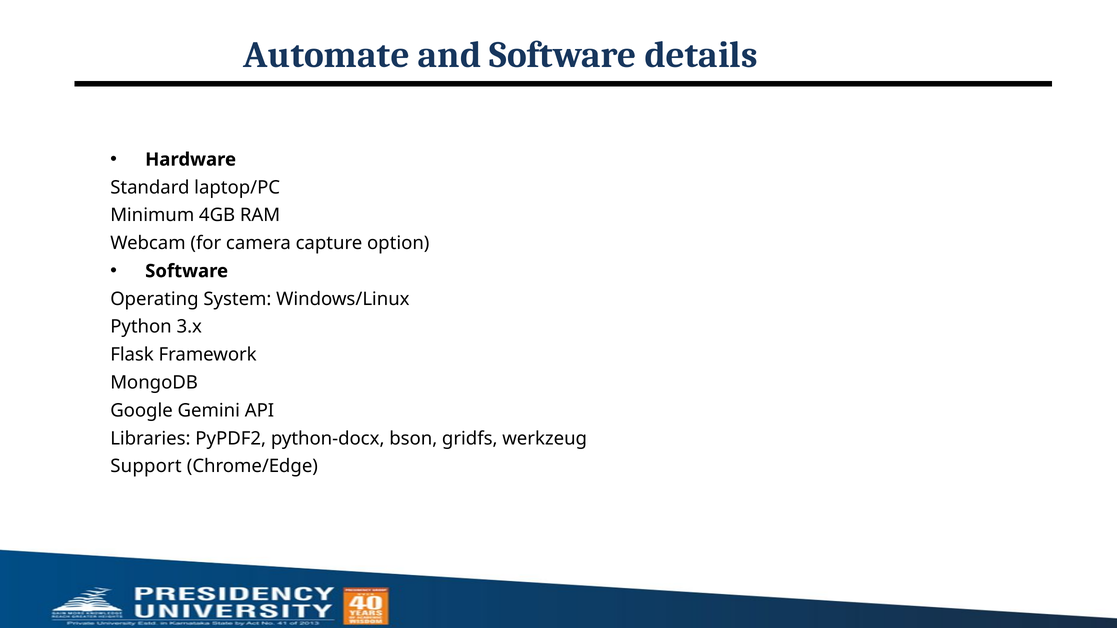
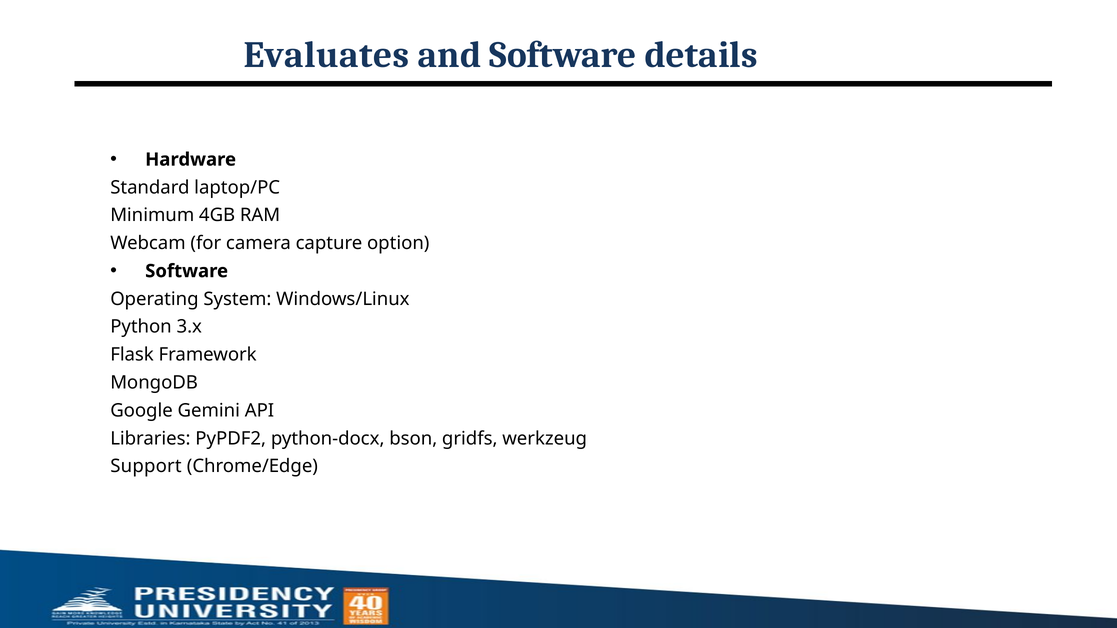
Automate: Automate -> Evaluates (326, 55)
